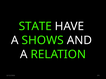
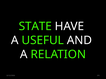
SHOWS: SHOWS -> USEFUL (43, 41)
